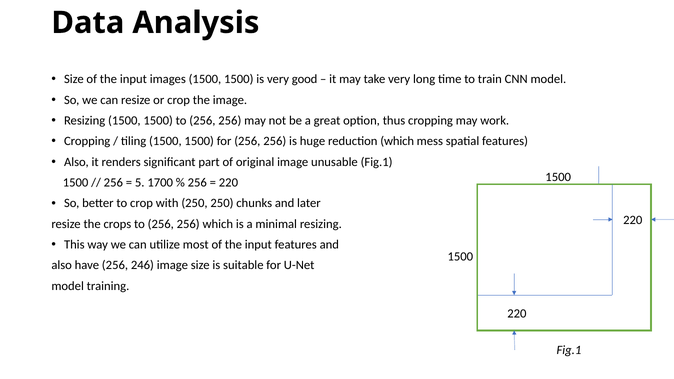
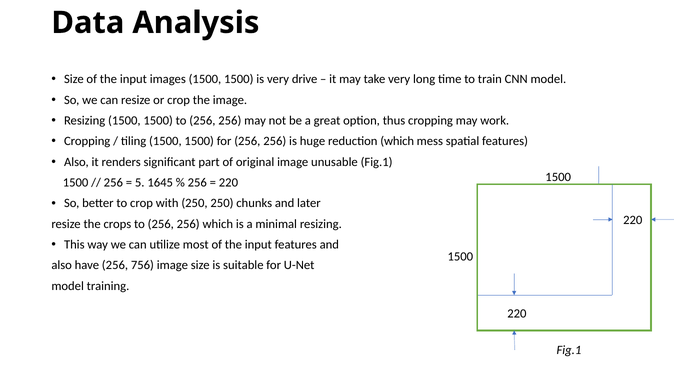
good: good -> drive (305, 79)
1700: 1700 -> 1645 (160, 183)
246: 246 -> 756 (142, 265)
